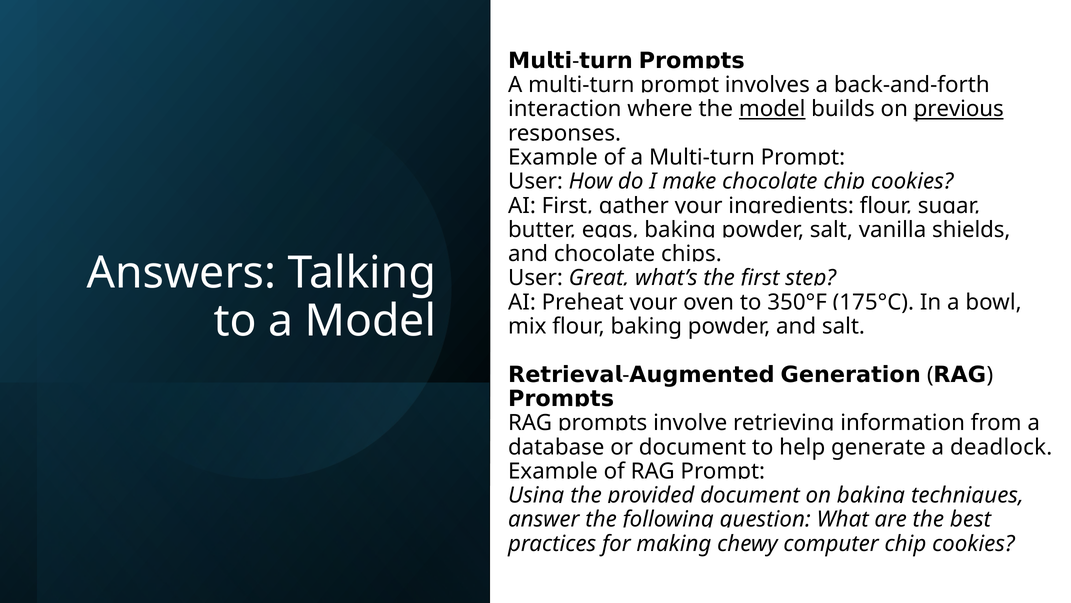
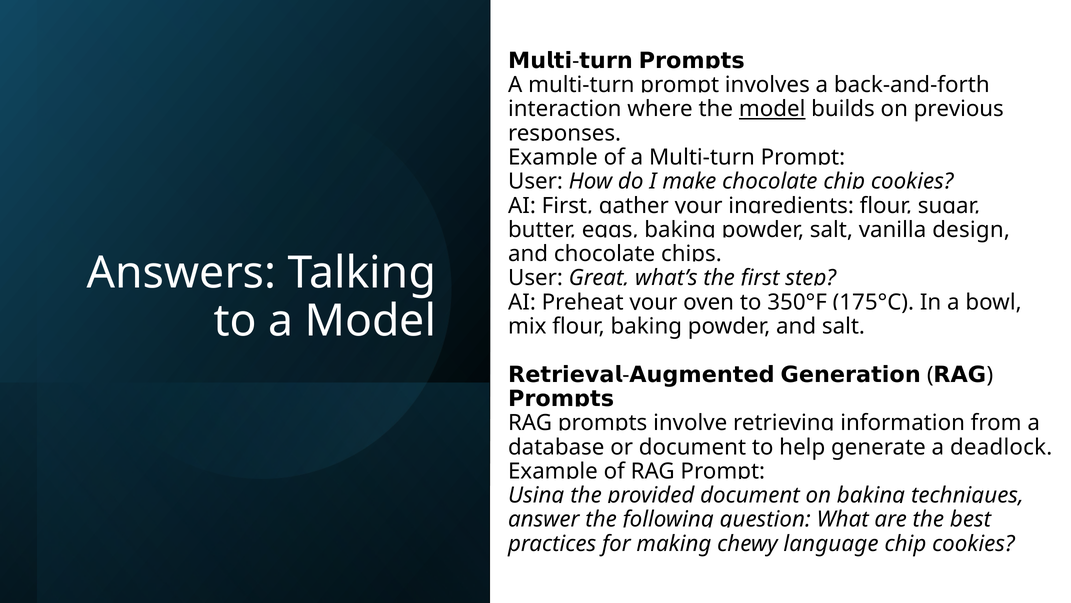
previous underline: present -> none (959, 109)
shields: shields -> design (971, 230)
computer: computer -> language (831, 543)
